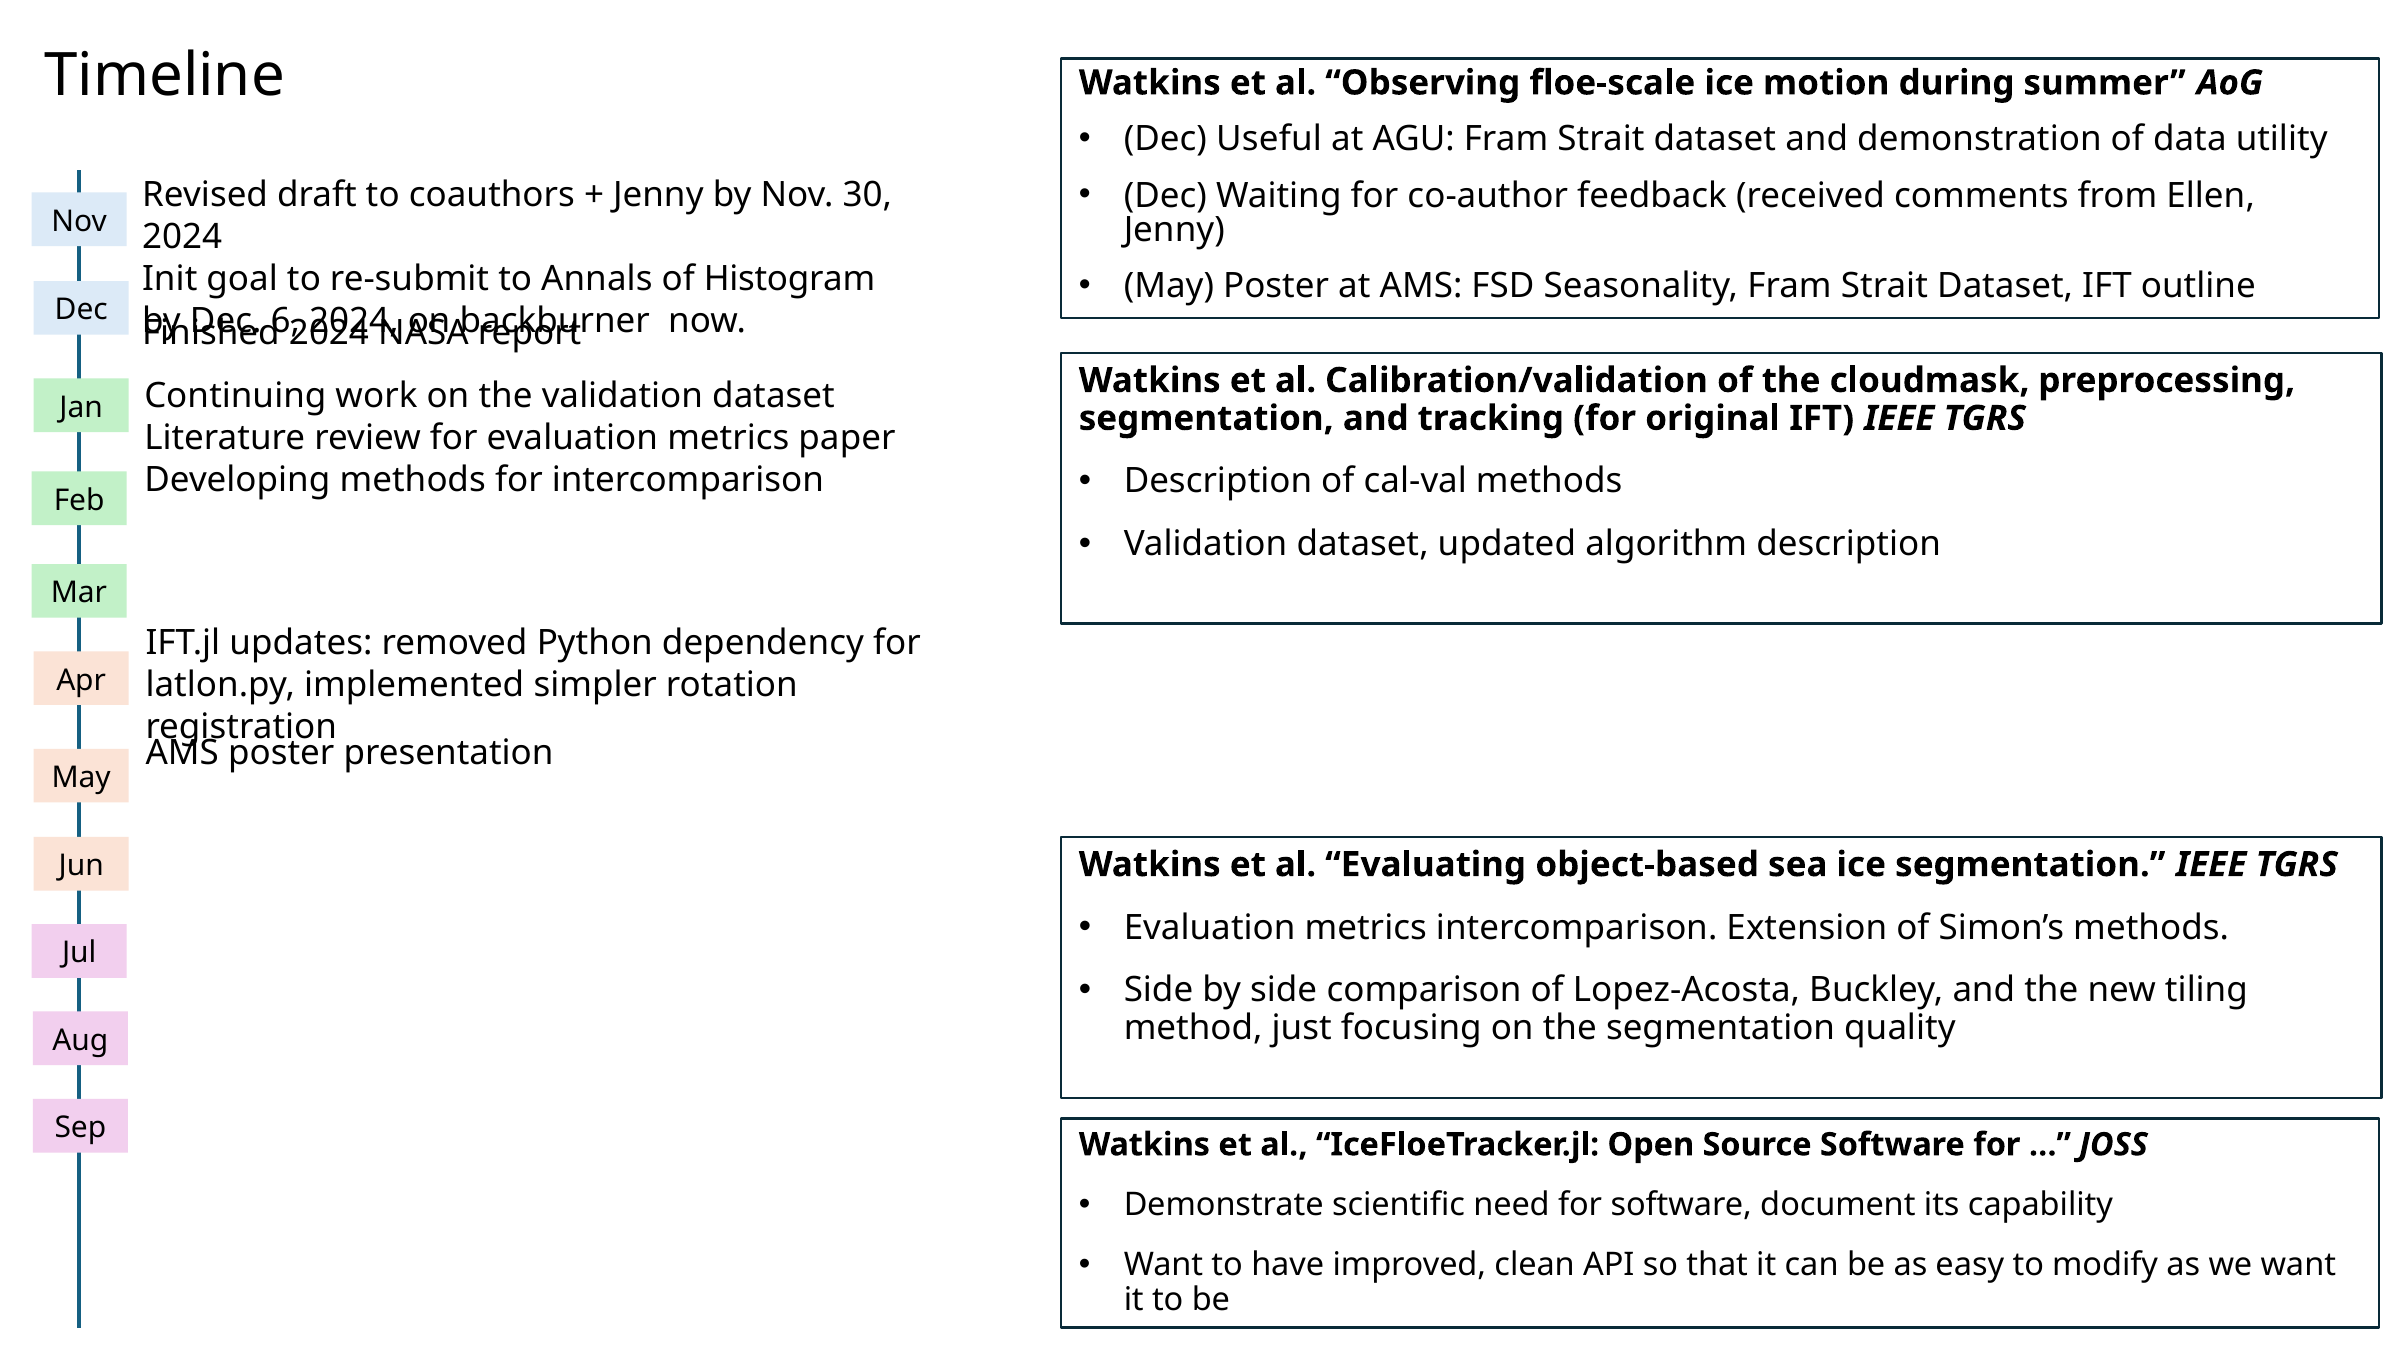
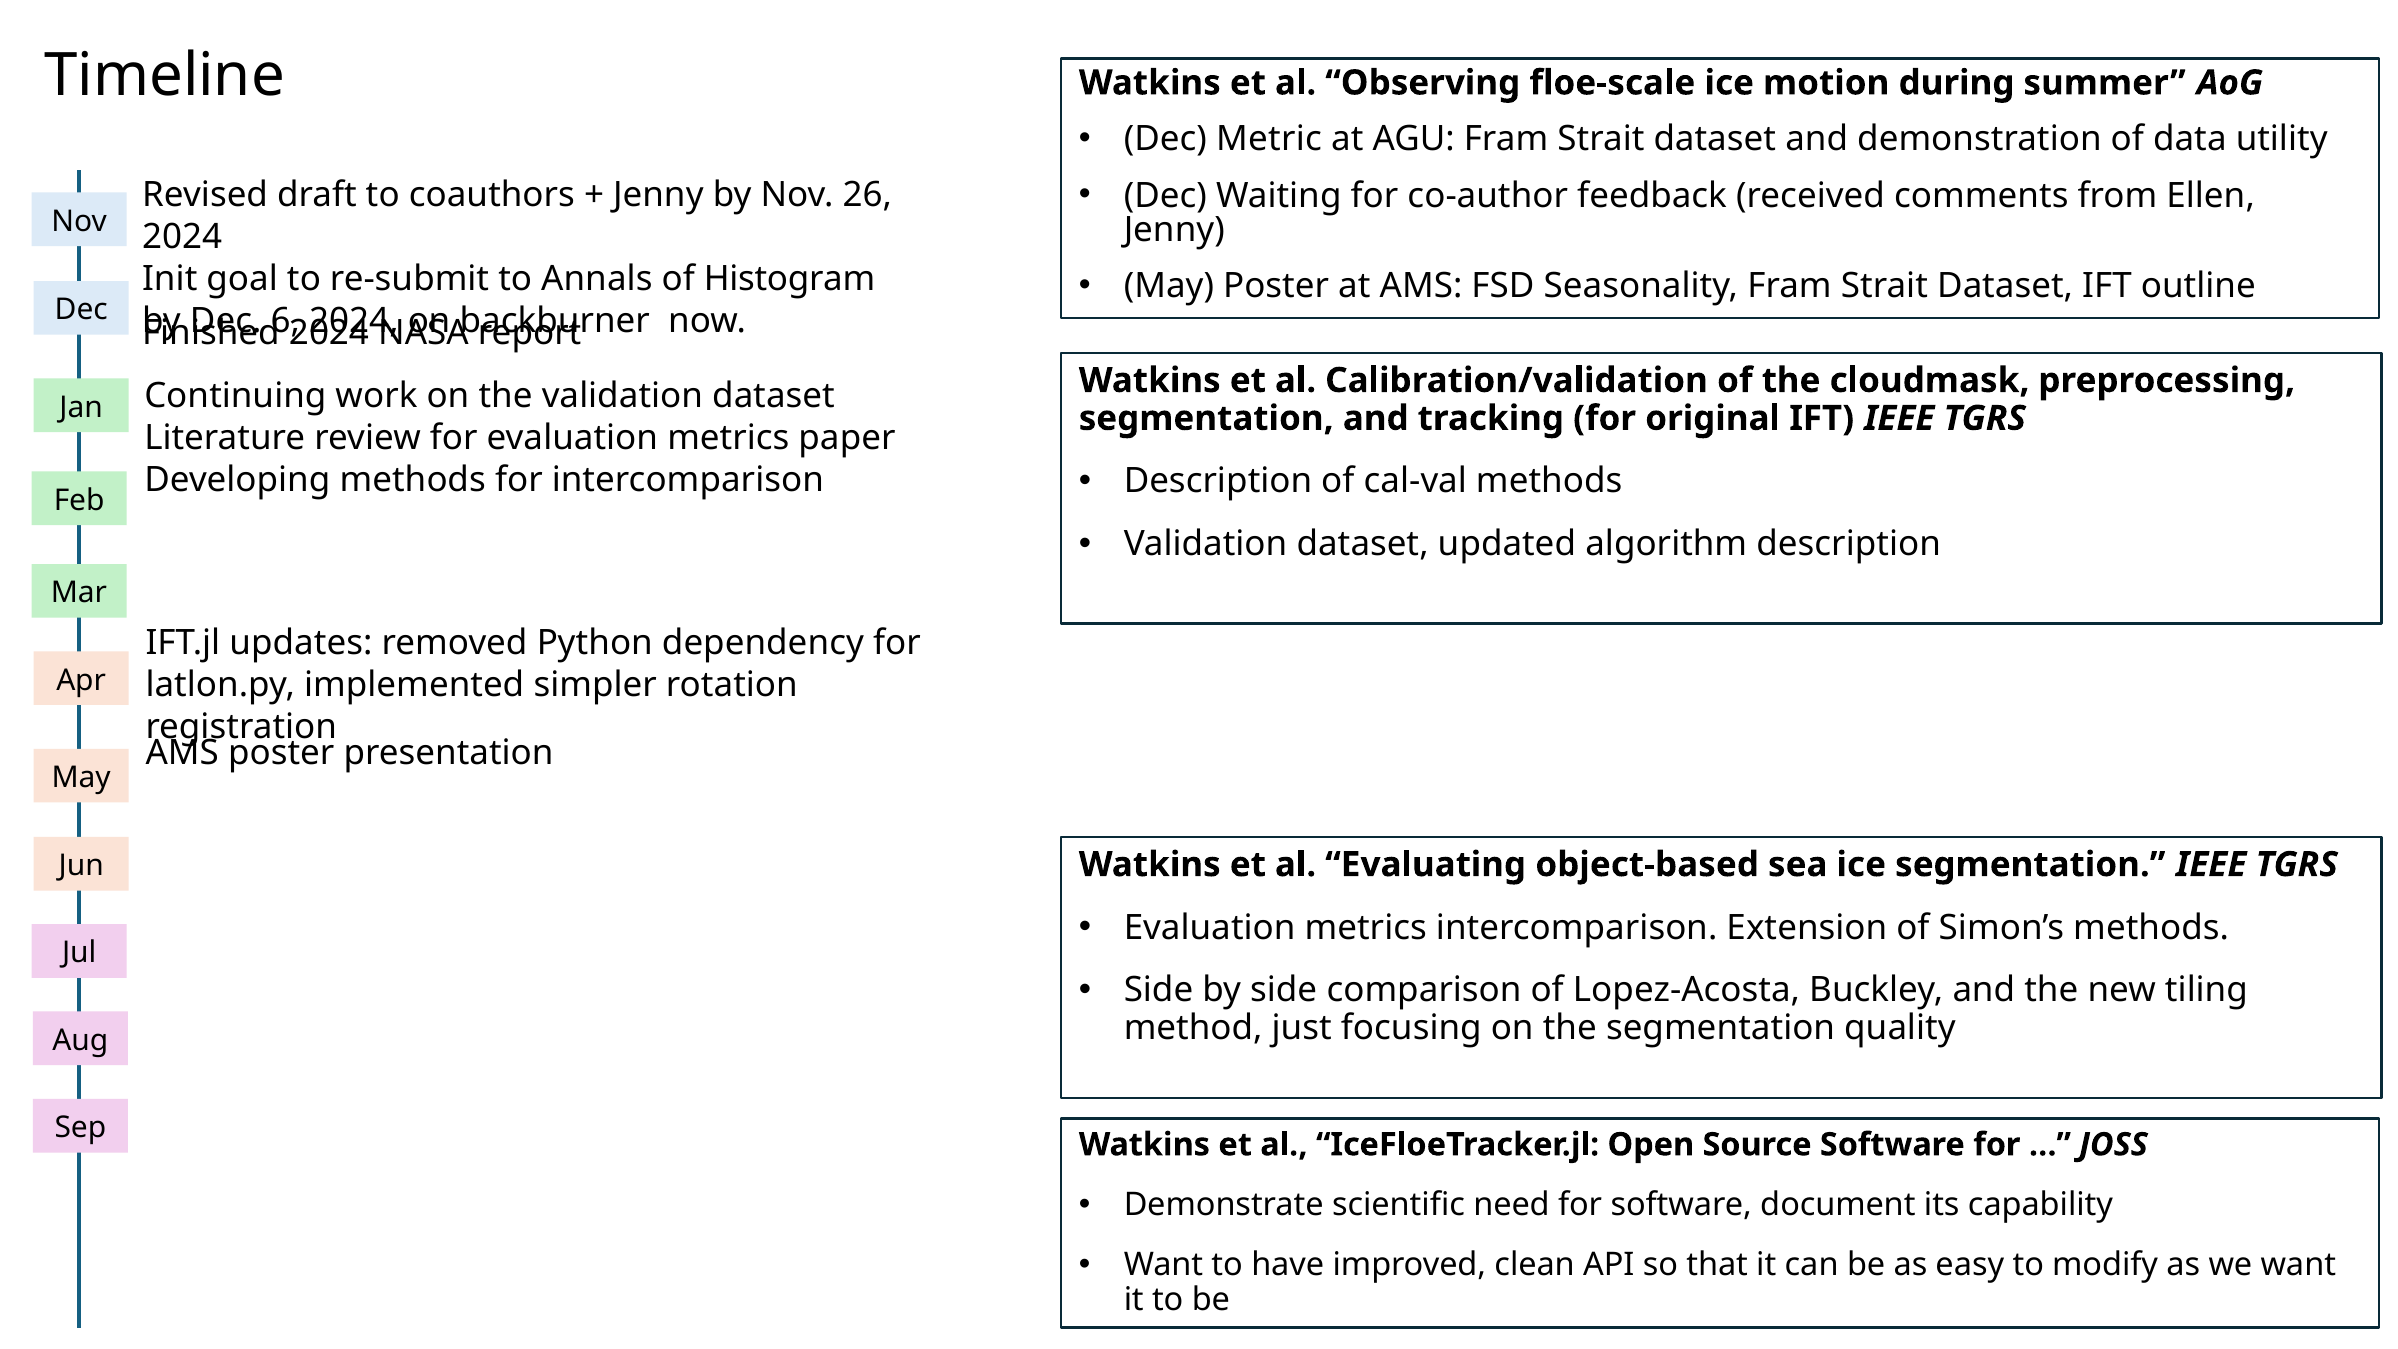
Useful: Useful -> Metric (1269, 139)
30: 30 -> 26 (867, 195)
